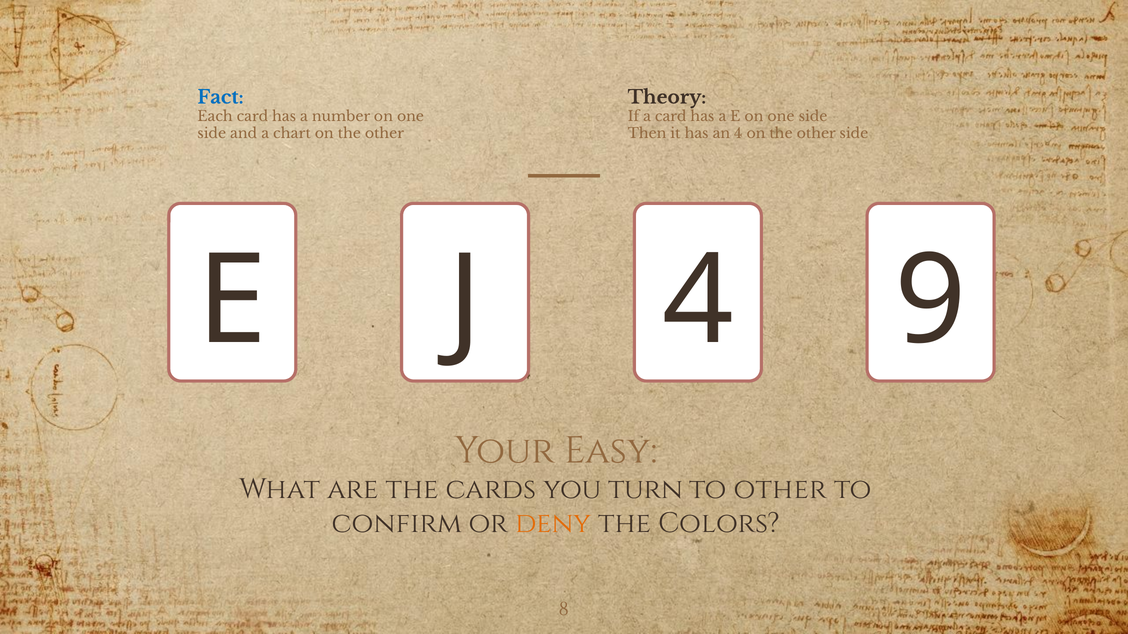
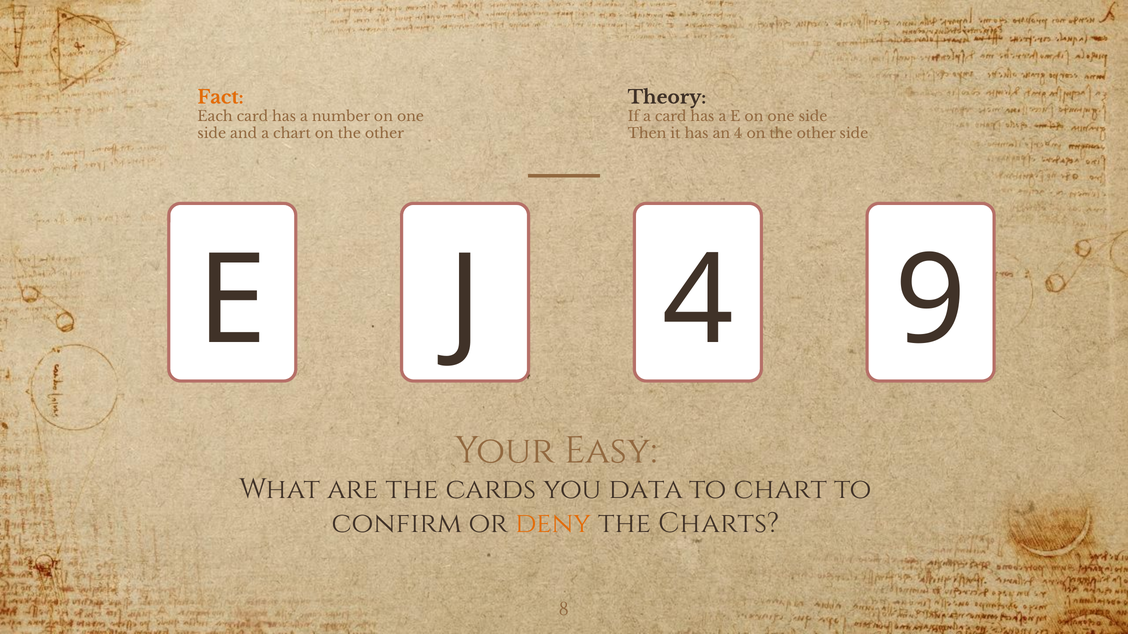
Fact colour: blue -> orange (221, 97)
turn: turn -> data (646, 489)
to other: other -> chart (780, 489)
Colors: Colors -> Charts (719, 523)
